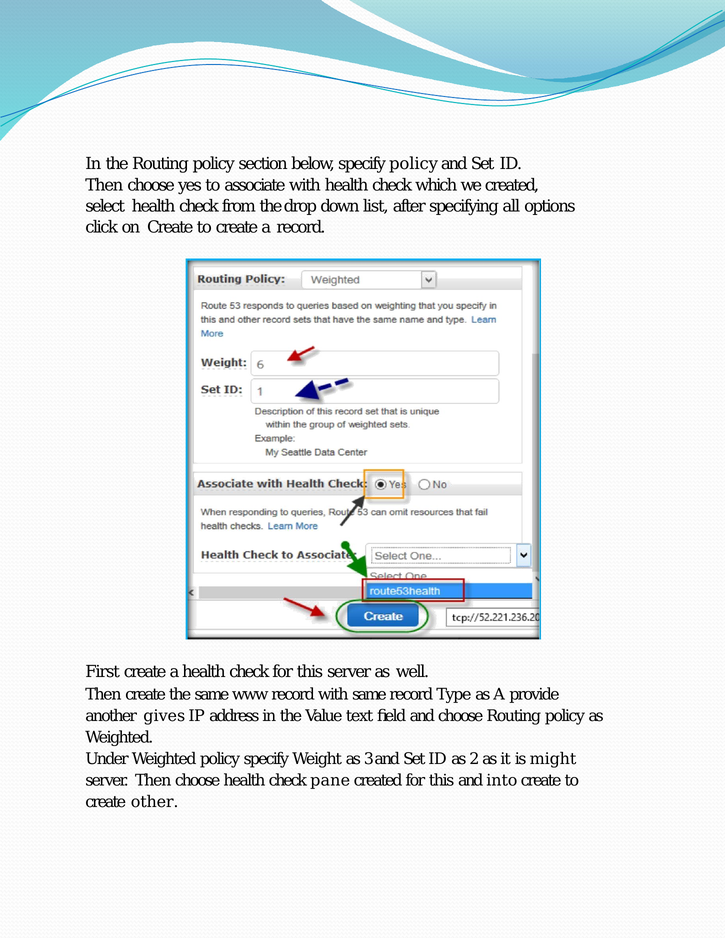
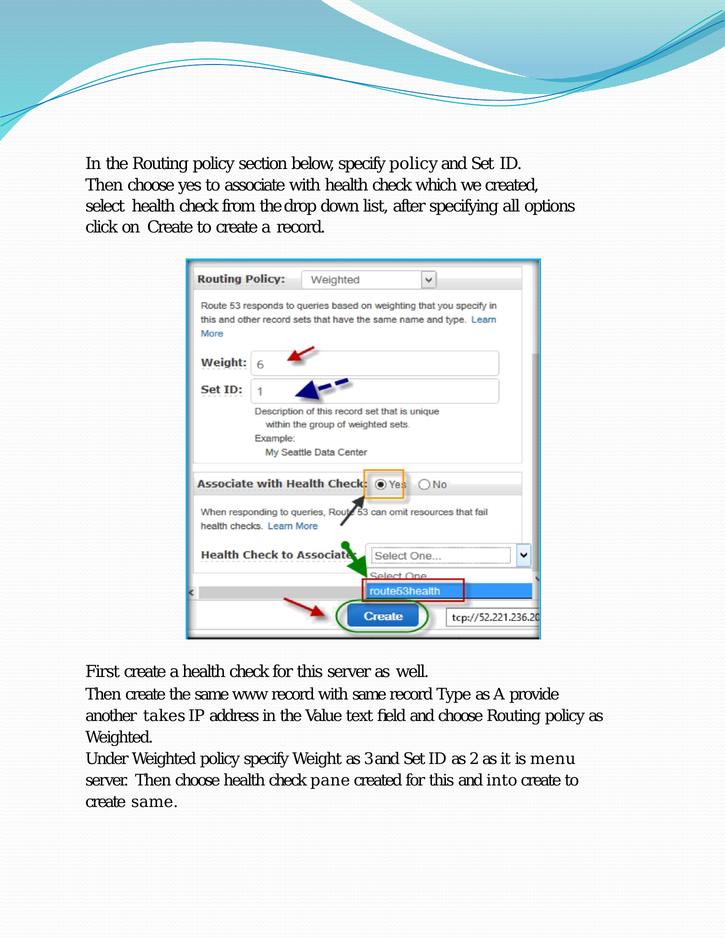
gives: gives -> takes (164, 716)
might: might -> menu (553, 759)
create other: other -> same (155, 802)
